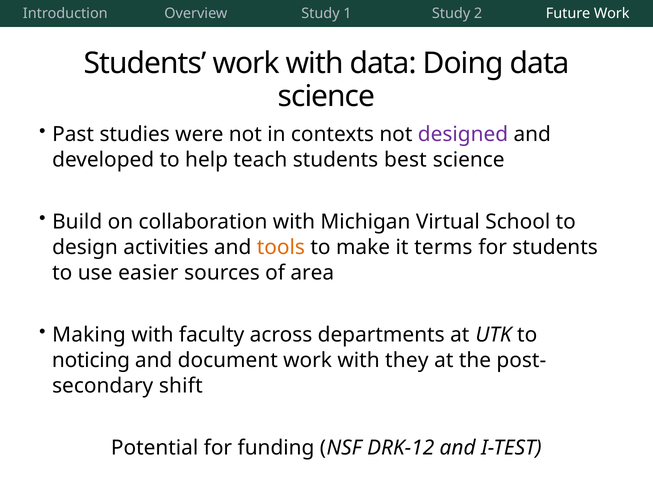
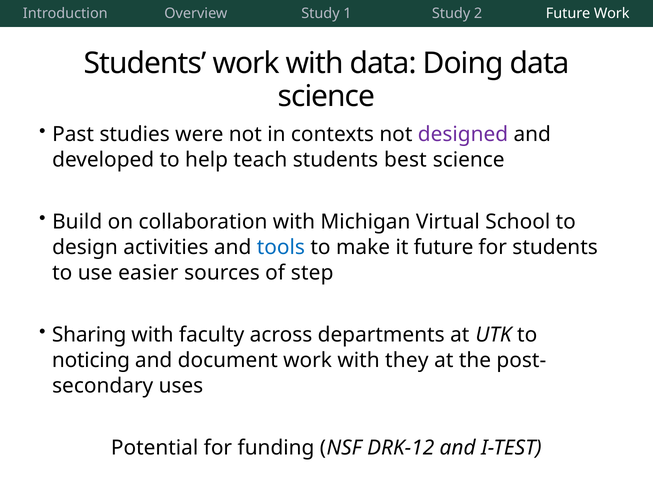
tools colour: orange -> blue (281, 247)
it terms: terms -> future (444, 247)
area: area -> step (312, 273)
Making: Making -> Sharing (89, 335)
shift: shift -> uses (181, 386)
